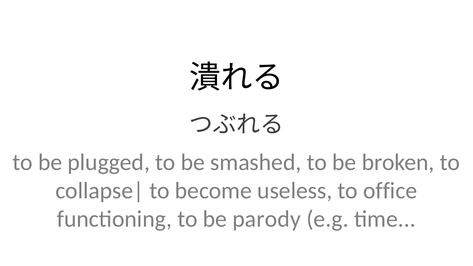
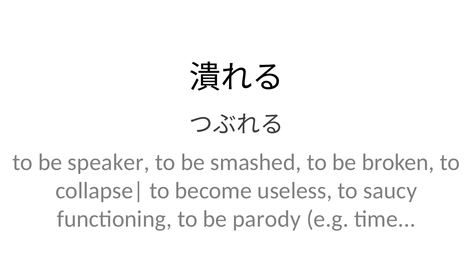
plugged: plugged -> speaker (109, 162)
office: office -> saucy (390, 191)
